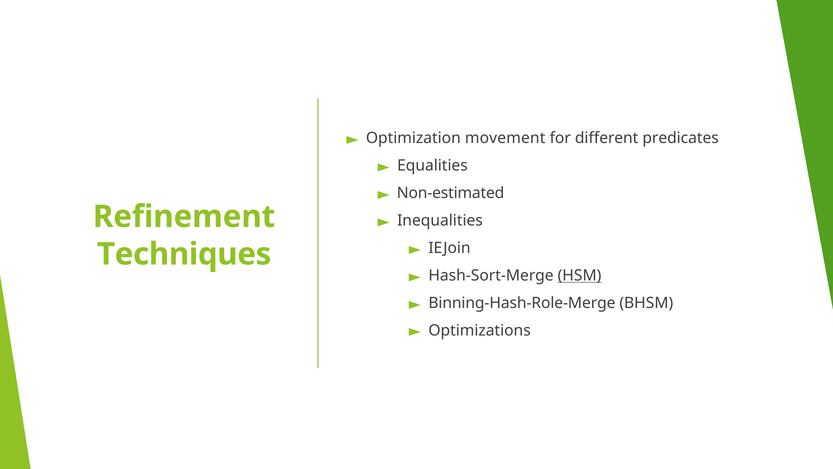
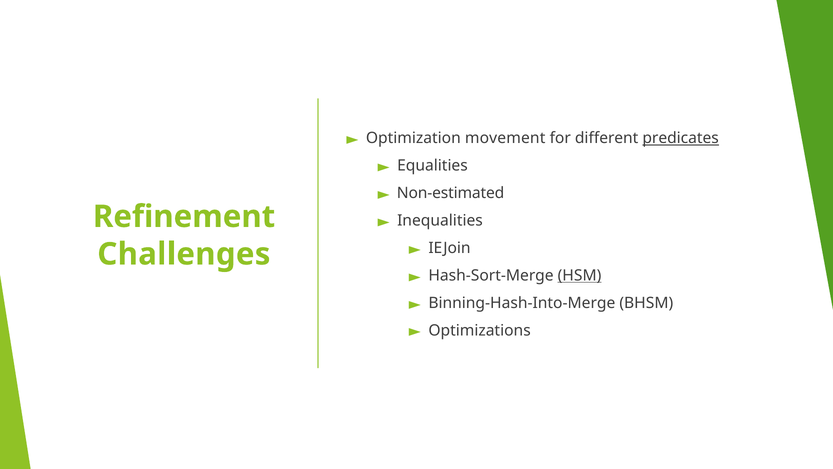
predicates underline: none -> present (681, 138)
Techniques: Techniques -> Challenges (184, 254)
Binning-Hash-Role-Merge: Binning-Hash-Role-Merge -> Binning-Hash-Into-Merge (522, 303)
